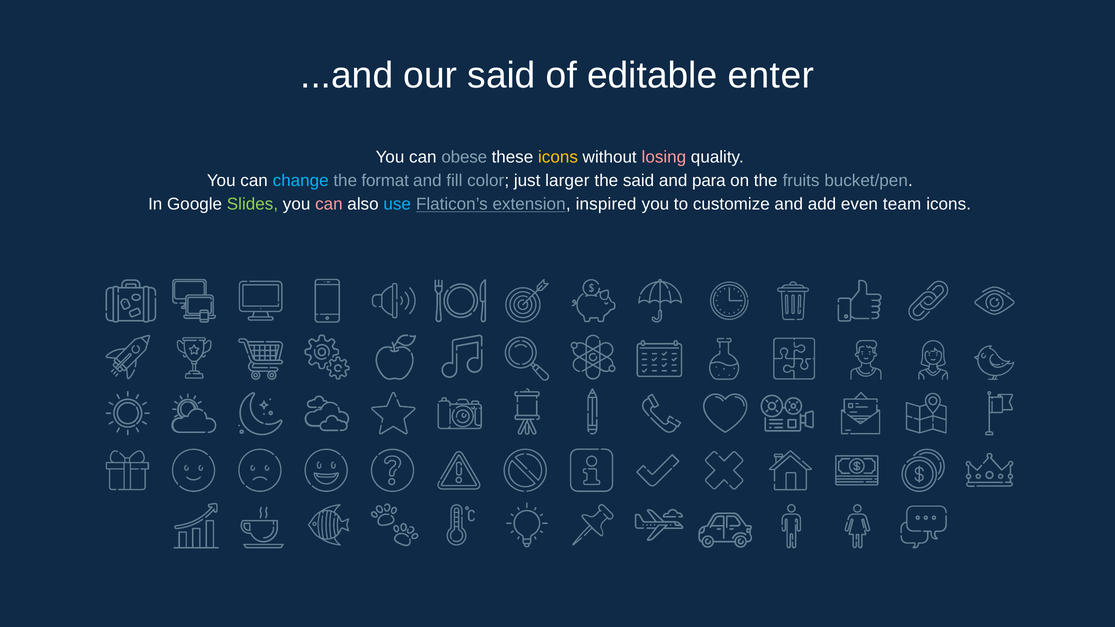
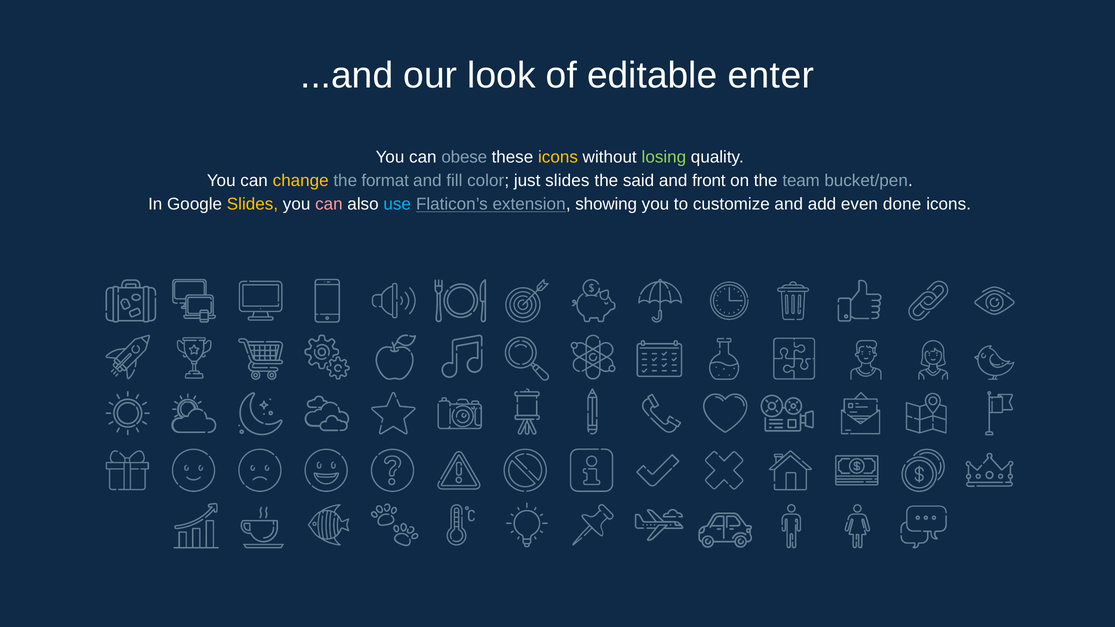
our said: said -> look (502, 76)
losing colour: pink -> light green (664, 157)
change colour: light blue -> yellow (301, 181)
just larger: larger -> slides (567, 181)
para: para -> front (709, 181)
fruits: fruits -> team (801, 181)
Slides colour: light green -> yellow (252, 204)
inspired: inspired -> showing (606, 204)
team: team -> done (902, 204)
